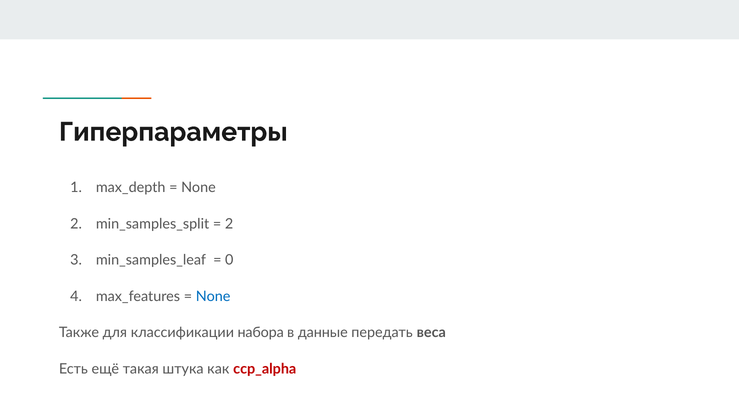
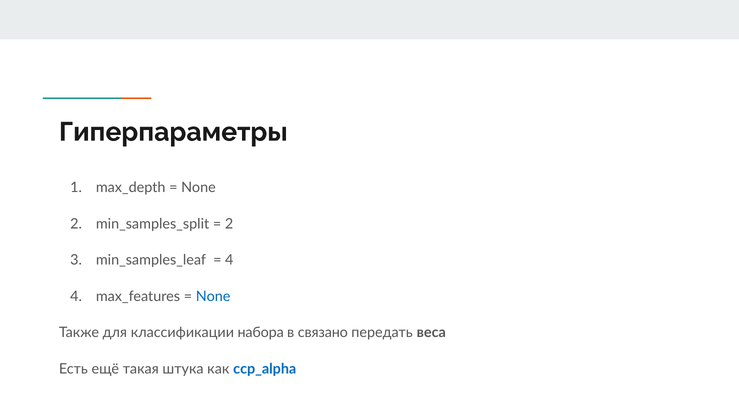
0: 0 -> 4 (229, 260)
данные: данные -> связано (323, 332)
ccp_alpha colour: red -> blue (265, 369)
